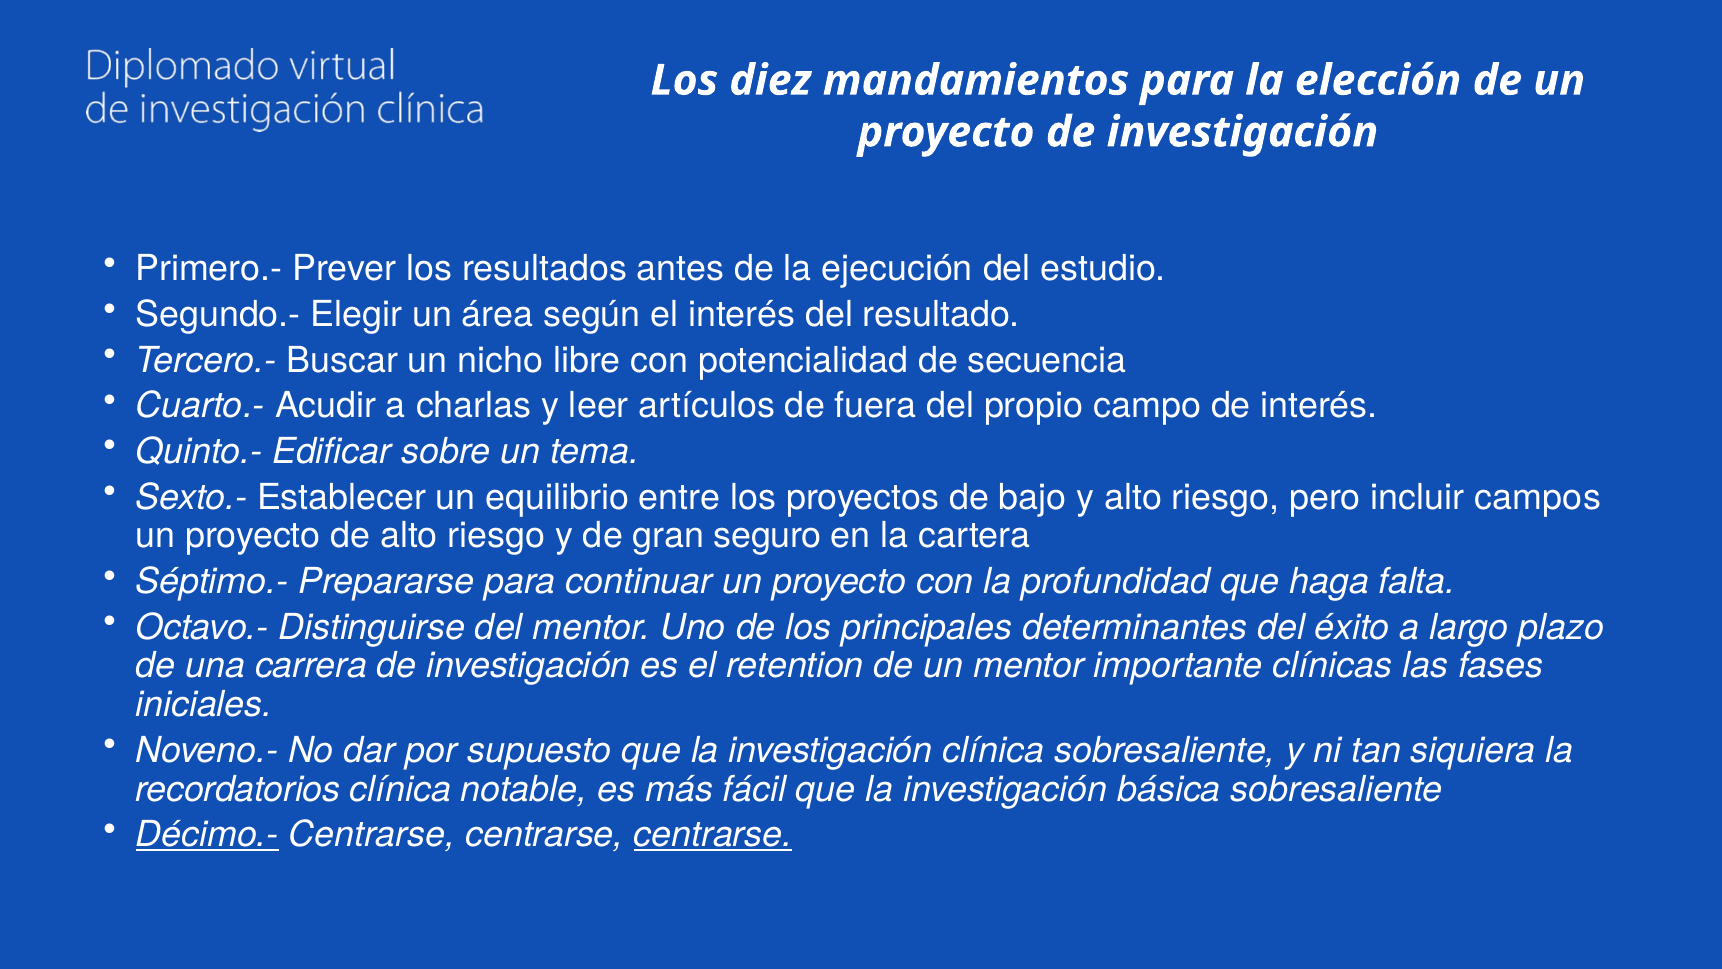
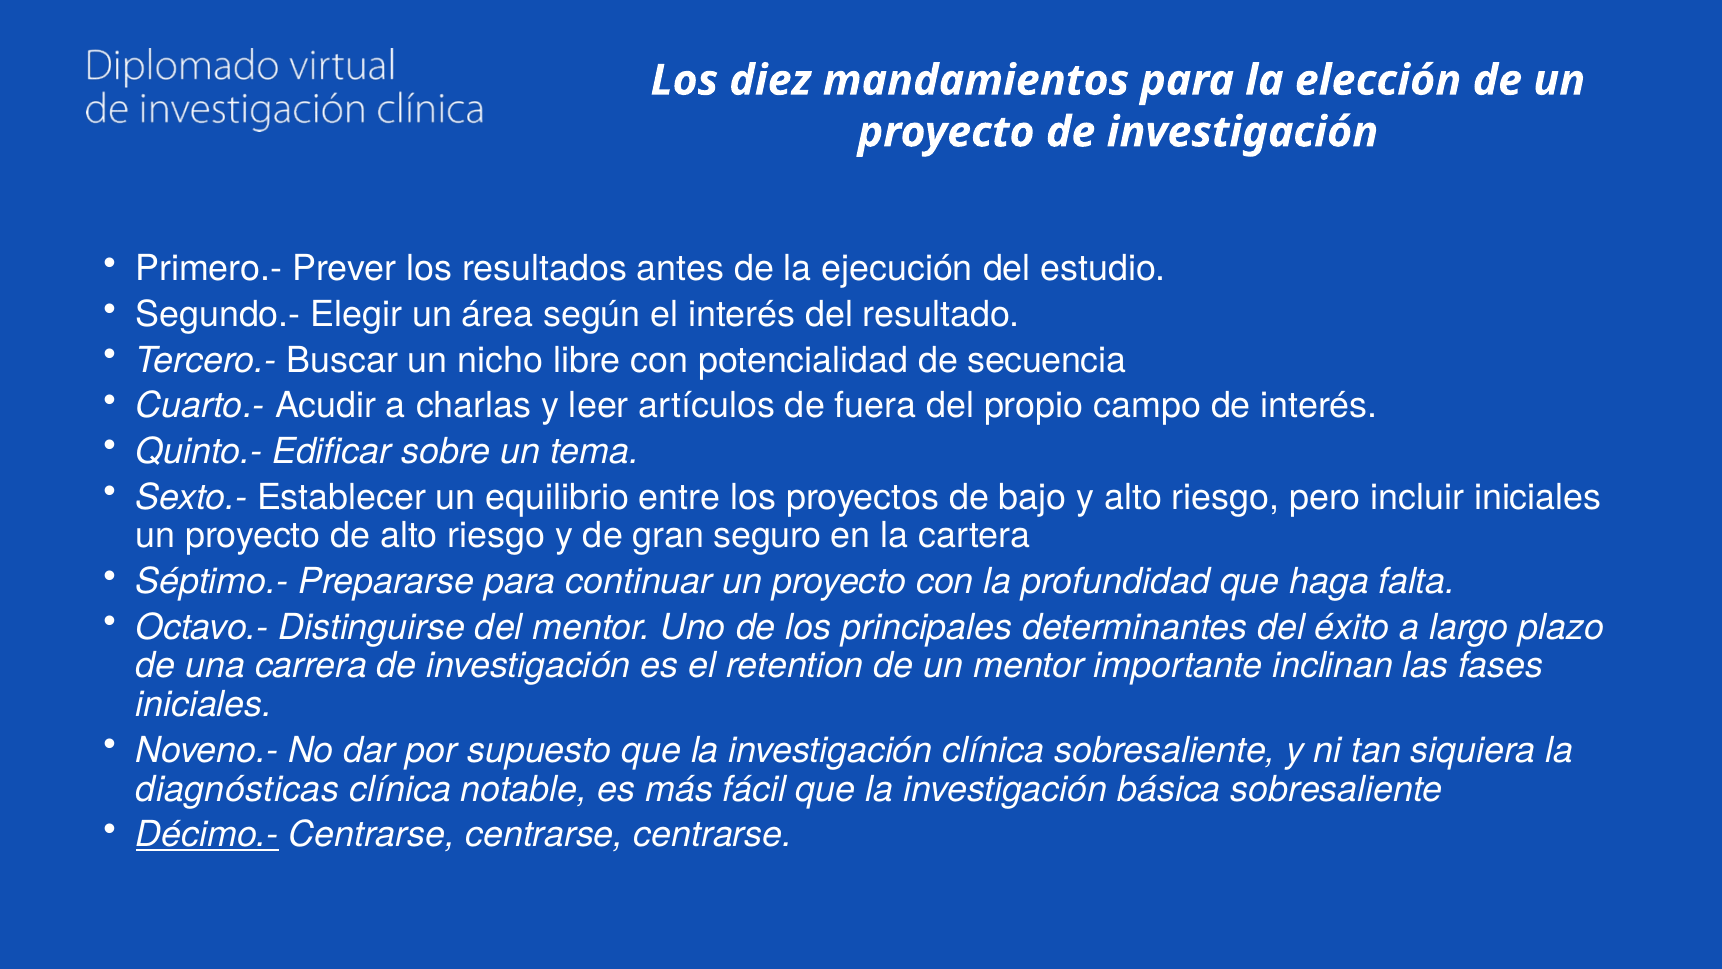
incluir campos: campos -> iniciales (1538, 497)
clínicas: clínicas -> inclinan (1333, 666)
recordatorios: recordatorios -> diagnósticas (237, 789)
centrarse underline: present -> none (713, 835)
